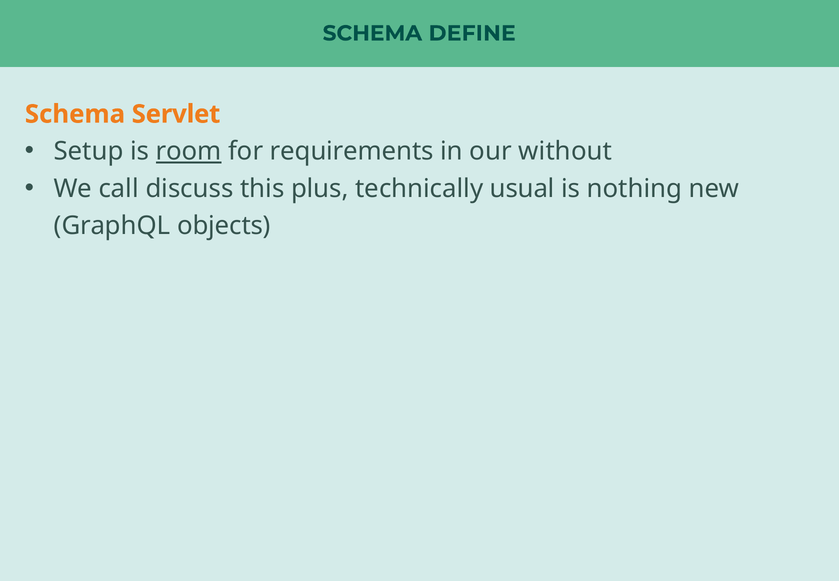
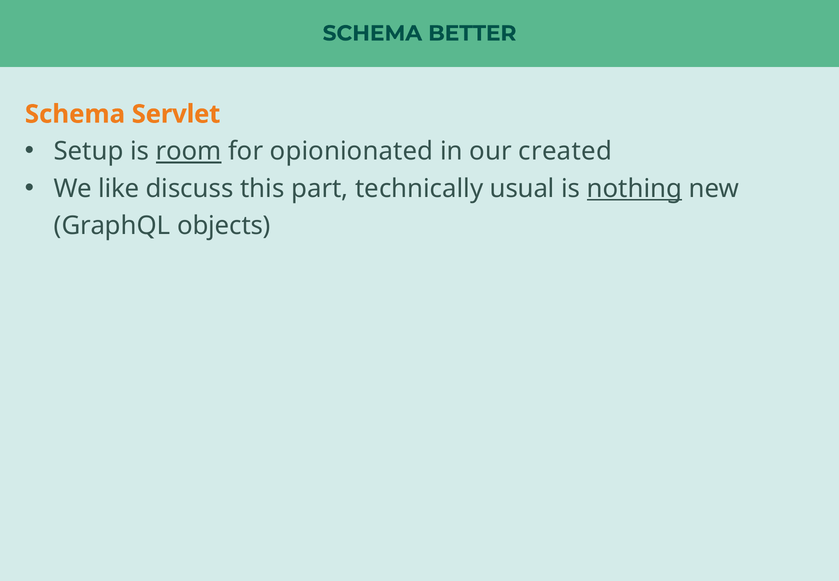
DEFINE: DEFINE -> BETTER (472, 33)
requirements: requirements -> opionionated (352, 151)
without: without -> created (565, 151)
call: call -> like (119, 189)
plus: plus -> part (320, 189)
nothing underline: none -> present (635, 189)
